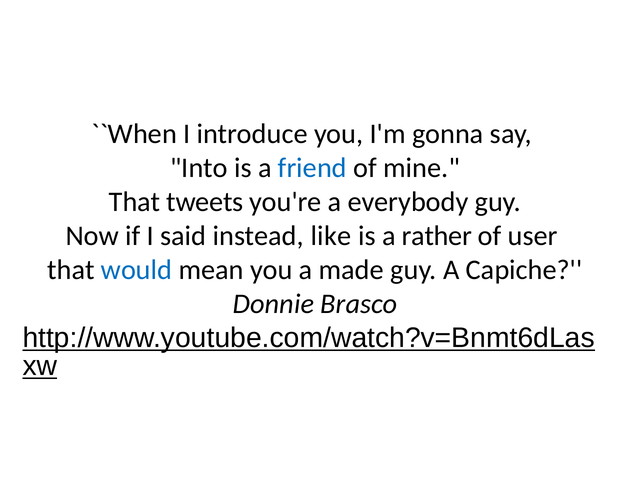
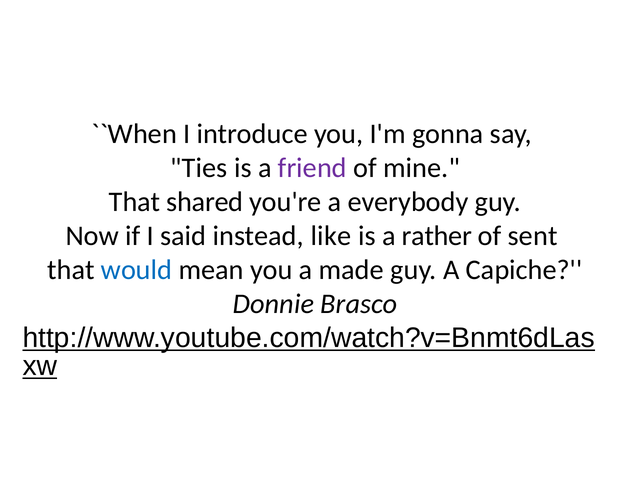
Into: Into -> Ties (199, 168)
friend colour: blue -> purple (312, 168)
tweets: tweets -> shared (205, 202)
user: user -> sent (533, 236)
